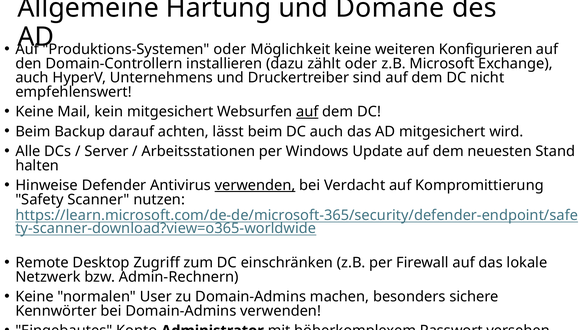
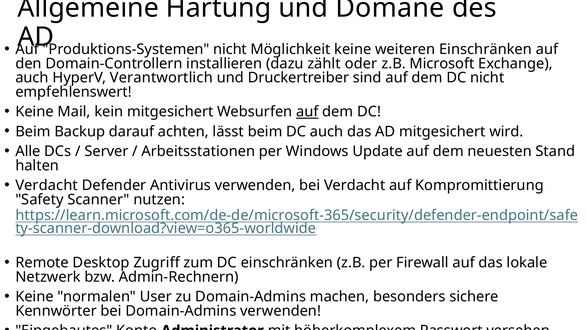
Produktions-Systemen oder: oder -> nicht (230, 49)
weiteren Konfigurieren: Konfigurieren -> Einschränken (486, 49)
Unternehmens: Unternehmens -> Verantwortlich (161, 78)
Hinweise: Hinweise -> Verdacht (47, 185)
verwenden underline: present -> none (255, 185)
